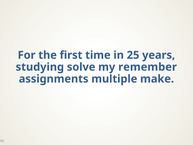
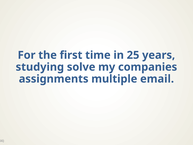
remember: remember -> companies (148, 67)
make: make -> email (157, 79)
